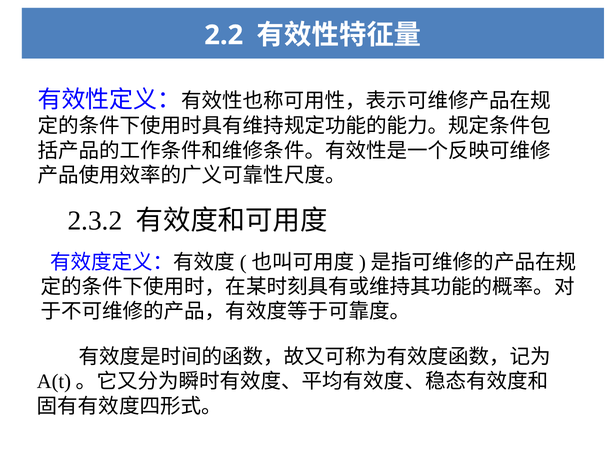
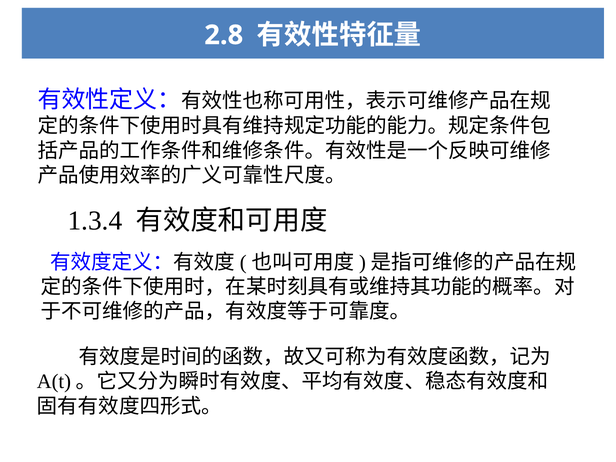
2.2: 2.2 -> 2.8 (224, 35)
2.3.2: 2.3.2 -> 1.3.4 (95, 220)
